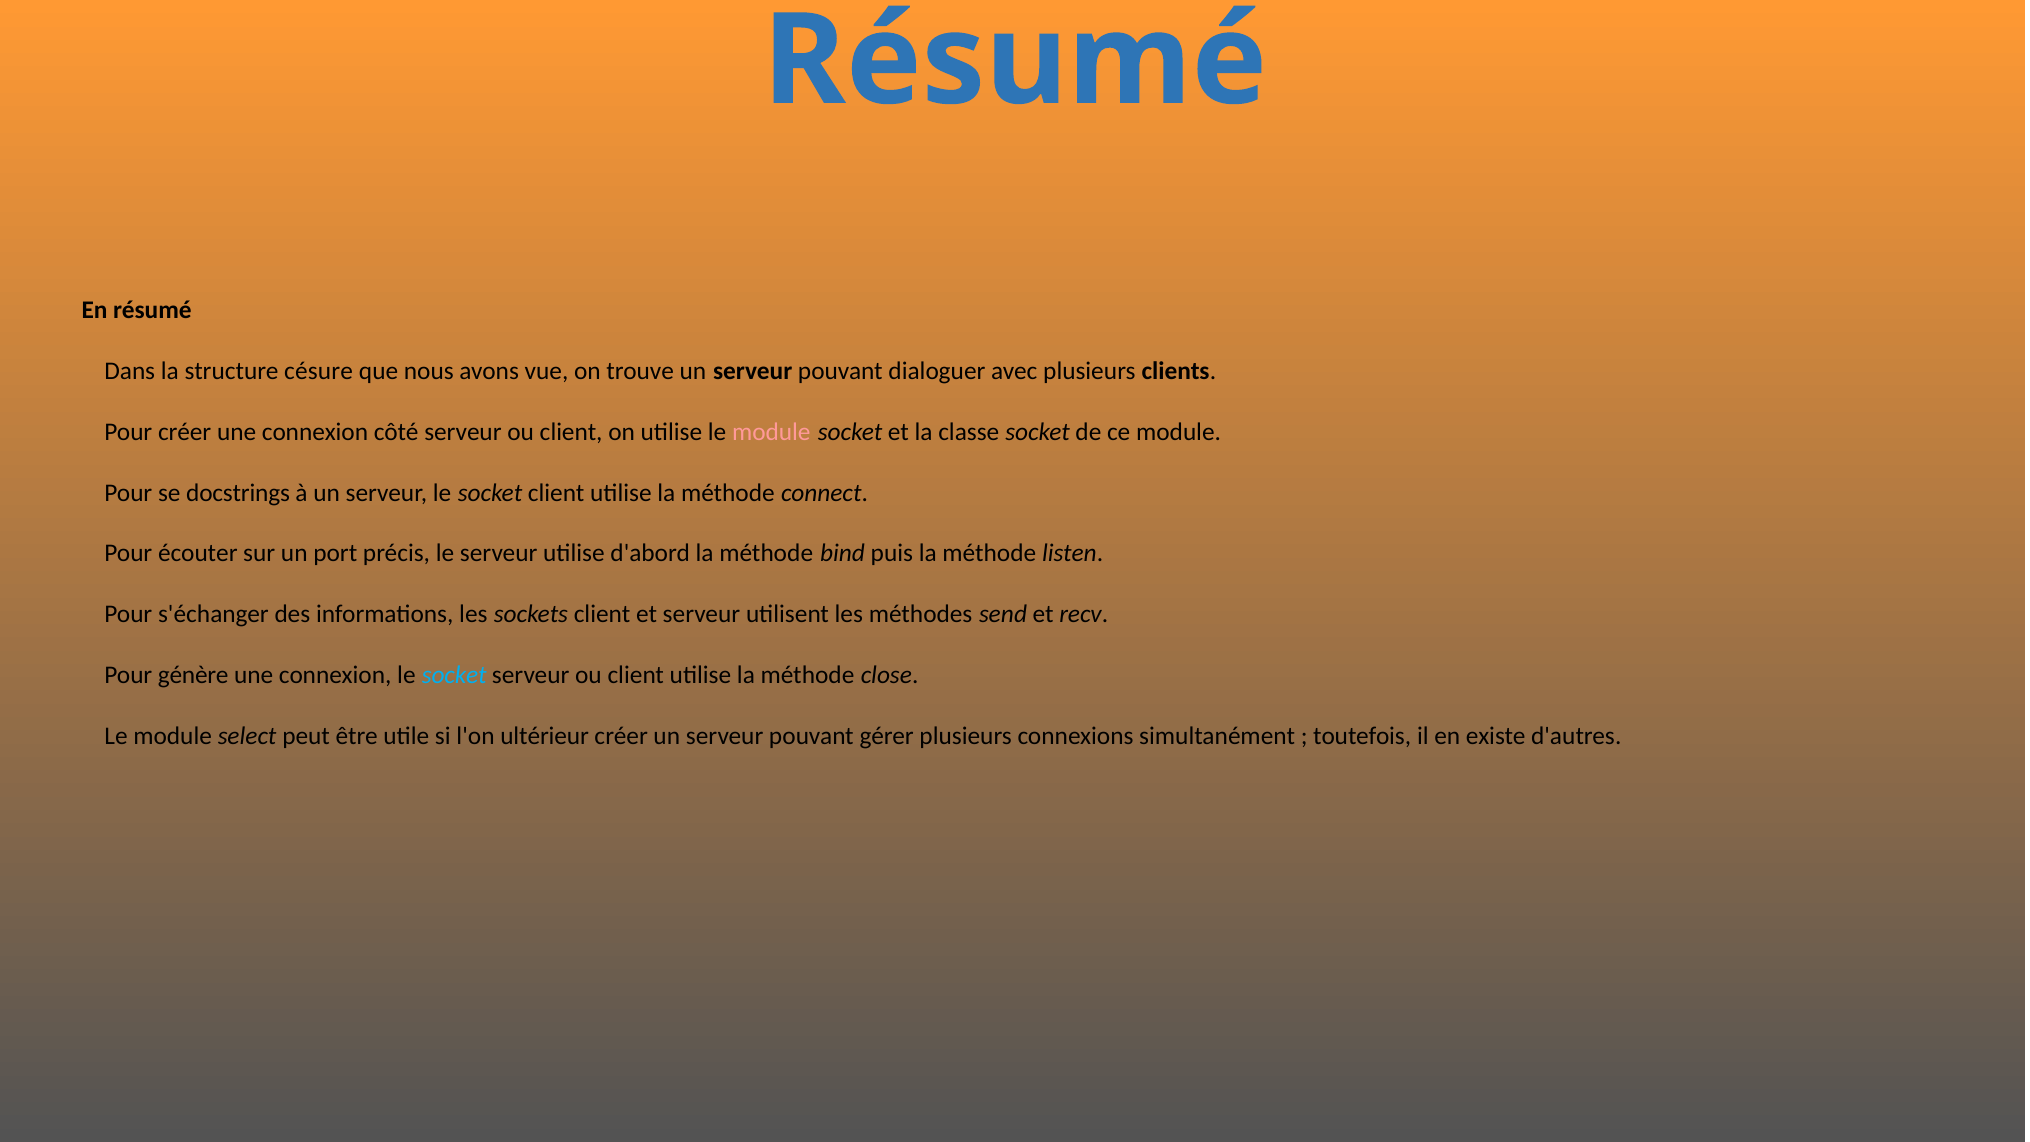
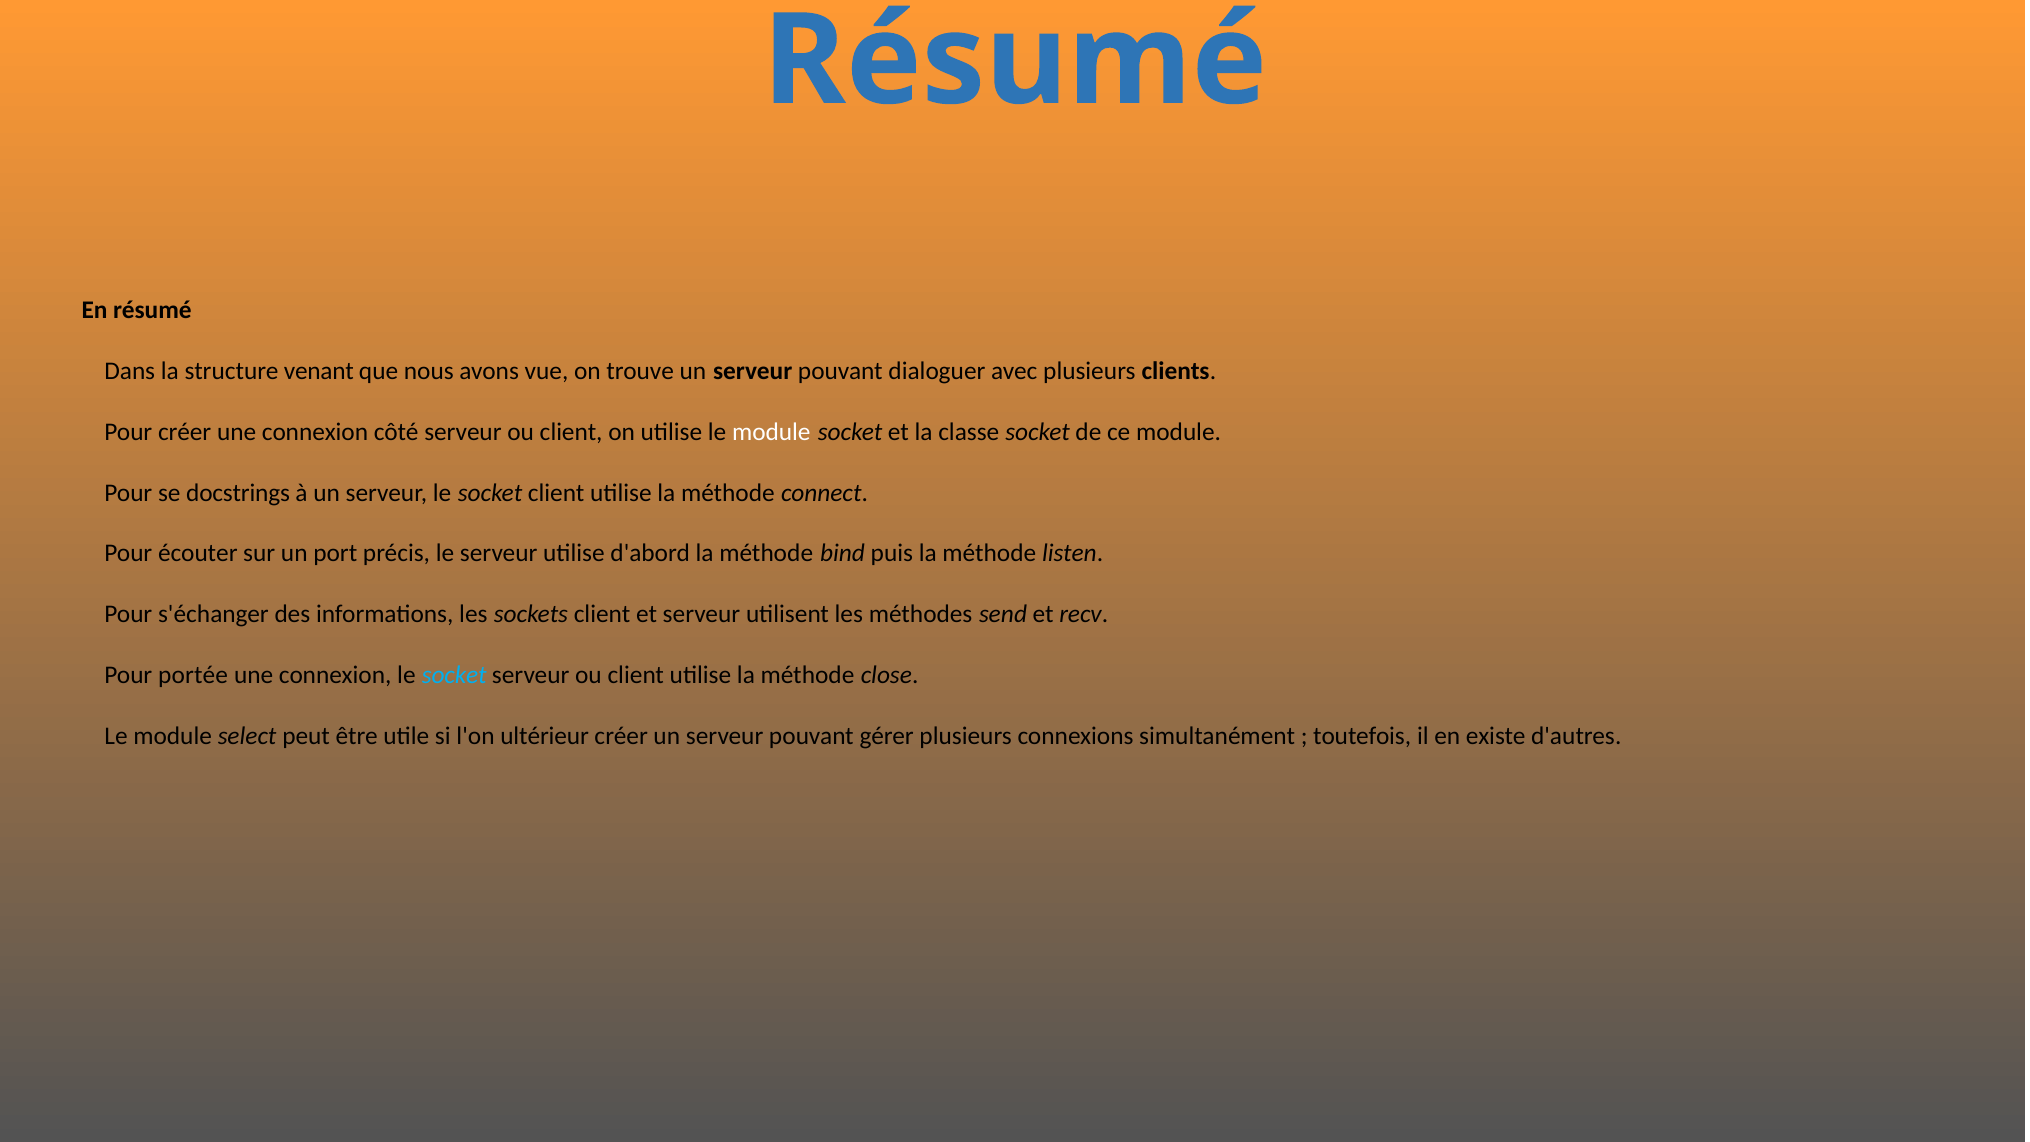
césure: césure -> venant (319, 371)
module colour: pink -> white (771, 432)
génère: génère -> portée (193, 675)
